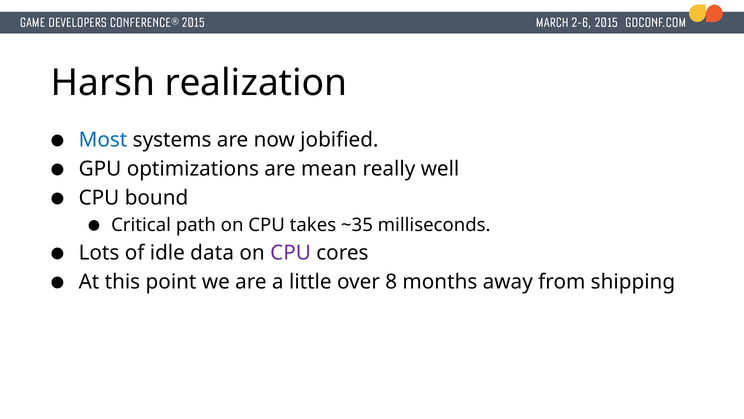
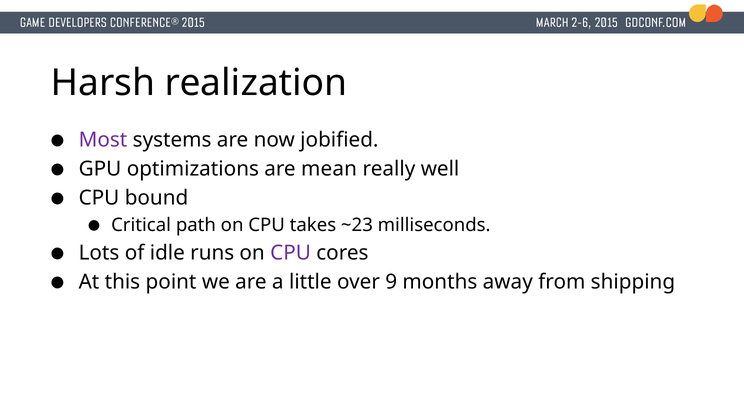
Most colour: blue -> purple (103, 140)
~35: ~35 -> ~23 (357, 225)
data: data -> runs (212, 253)
8: 8 -> 9 (391, 282)
